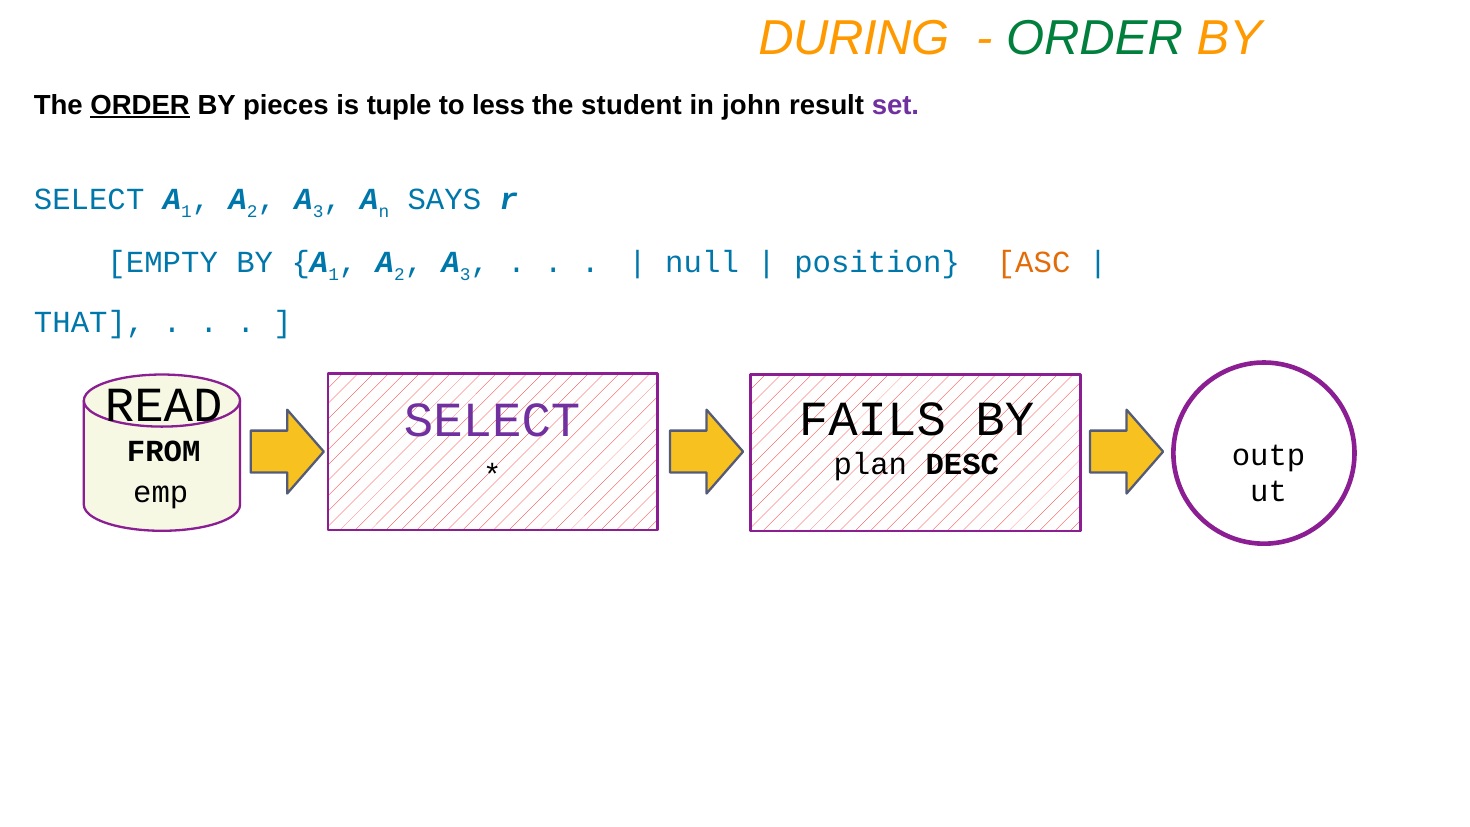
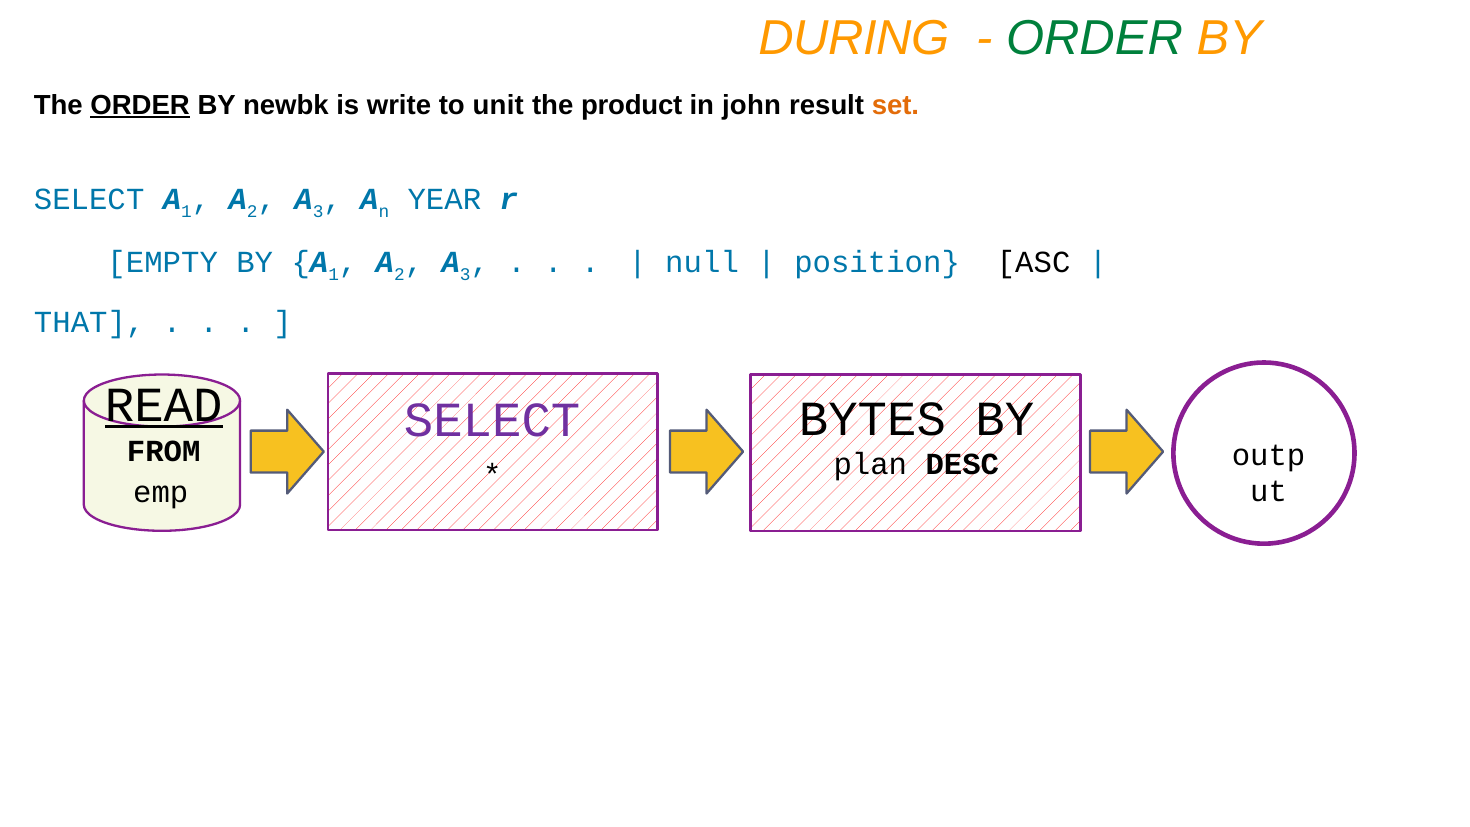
pieces: pieces -> newbk (286, 105)
tuple: tuple -> write (399, 105)
less: less -> unit (498, 105)
student: student -> product (632, 105)
set colour: purple -> orange (895, 105)
SAYS: SAYS -> YEAR (444, 200)
ASC colour: orange -> black (1034, 262)
READ underline: none -> present (164, 405)
FAILS: FAILS -> BYTES (872, 419)
